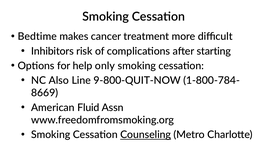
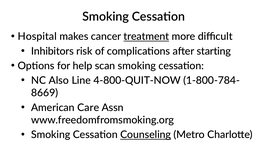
Bedtime: Bedtime -> Hospital (37, 36)
treatment underline: none -> present (146, 36)
only: only -> scan (105, 66)
9-800-QUIT-NOW: 9-800-QUIT-NOW -> 4-800-QUIT-NOW (137, 80)
Fluid: Fluid -> Care (88, 107)
